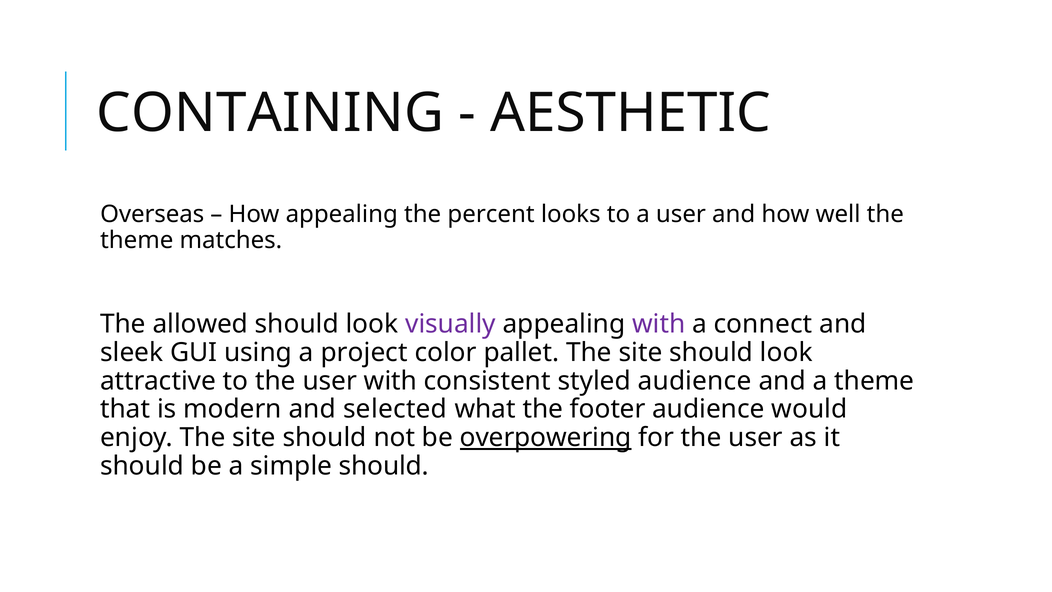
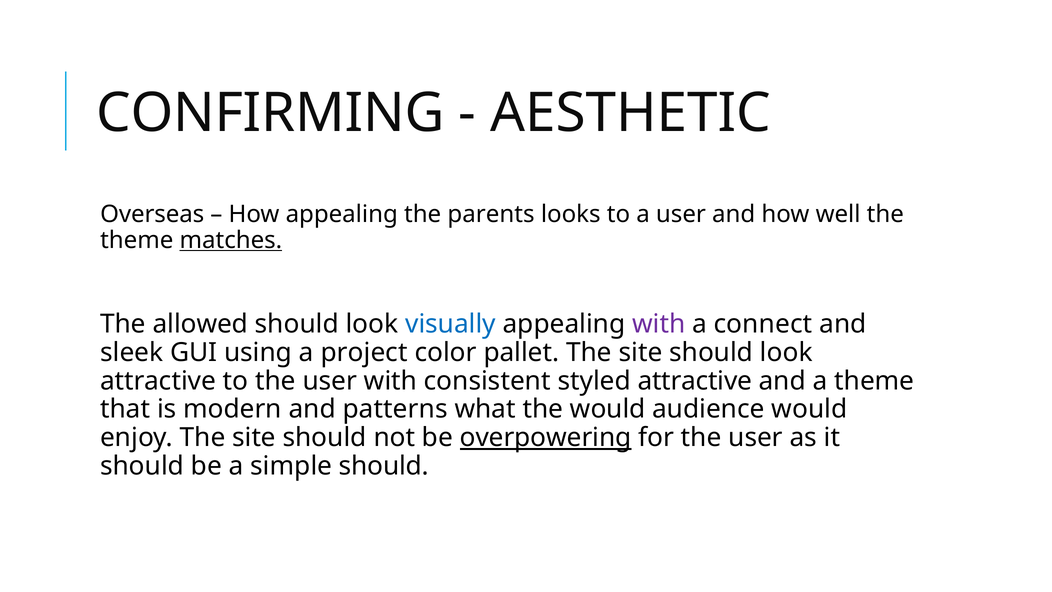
CONTAINING: CONTAINING -> CONFIRMING (270, 113)
percent: percent -> parents (491, 214)
matches underline: none -> present (231, 240)
visually colour: purple -> blue (450, 324)
styled audience: audience -> attractive (695, 381)
selected: selected -> patterns (395, 409)
the footer: footer -> would (608, 409)
